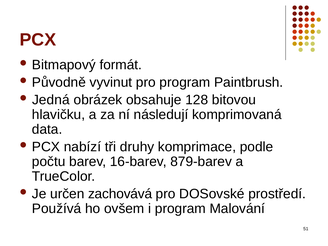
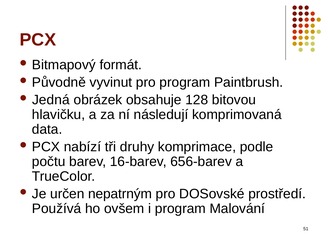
879-barev: 879-barev -> 656-barev (201, 162)
zachovává: zachovává -> nepatrným (120, 194)
